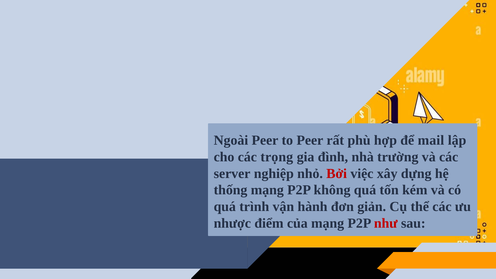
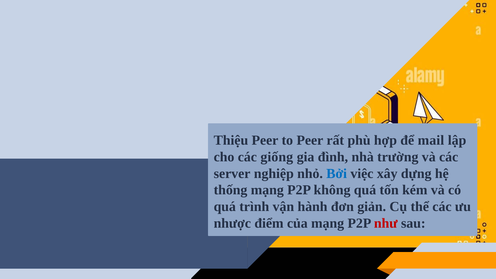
Ngoài: Ngoài -> Thiệu (231, 140)
trọng: trọng -> giống (277, 157)
Bởi colour: red -> blue (337, 174)
